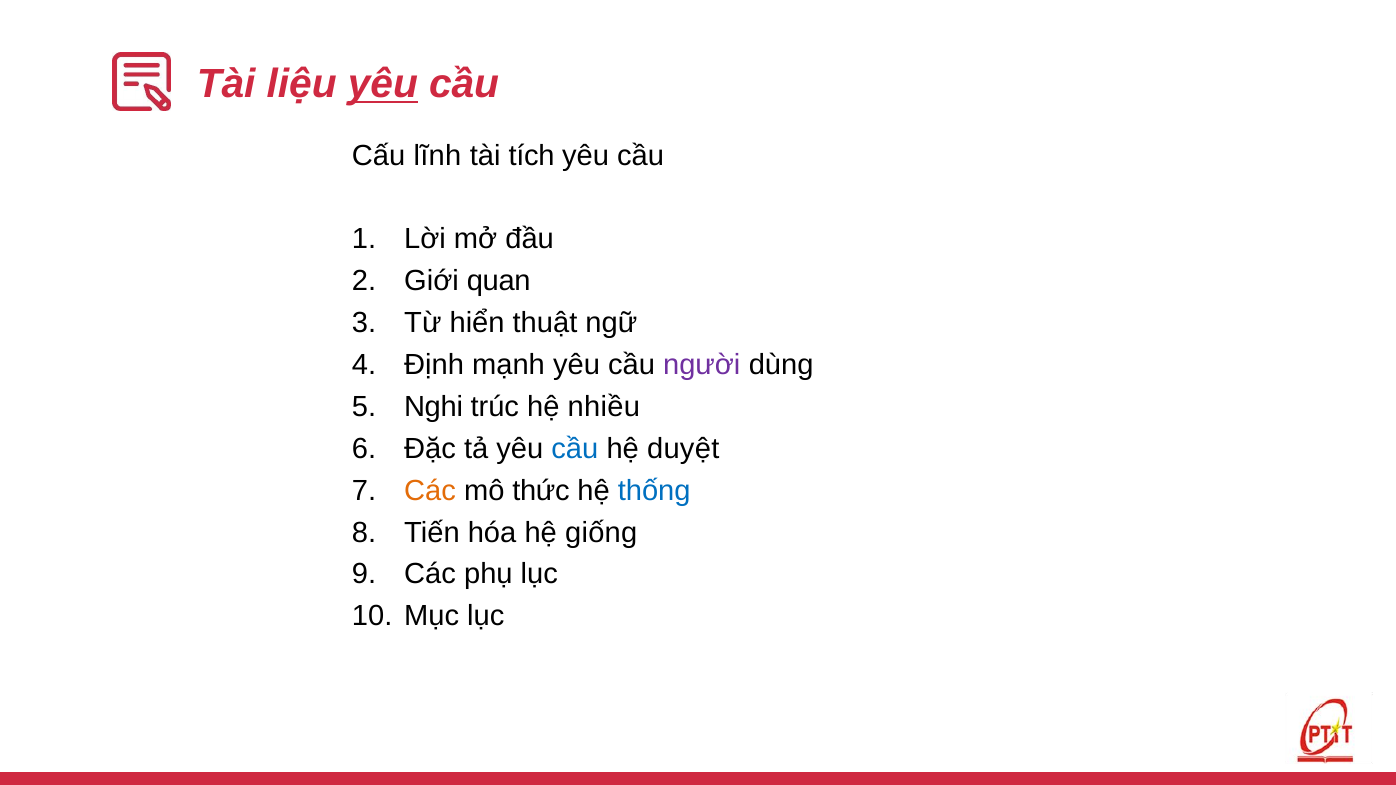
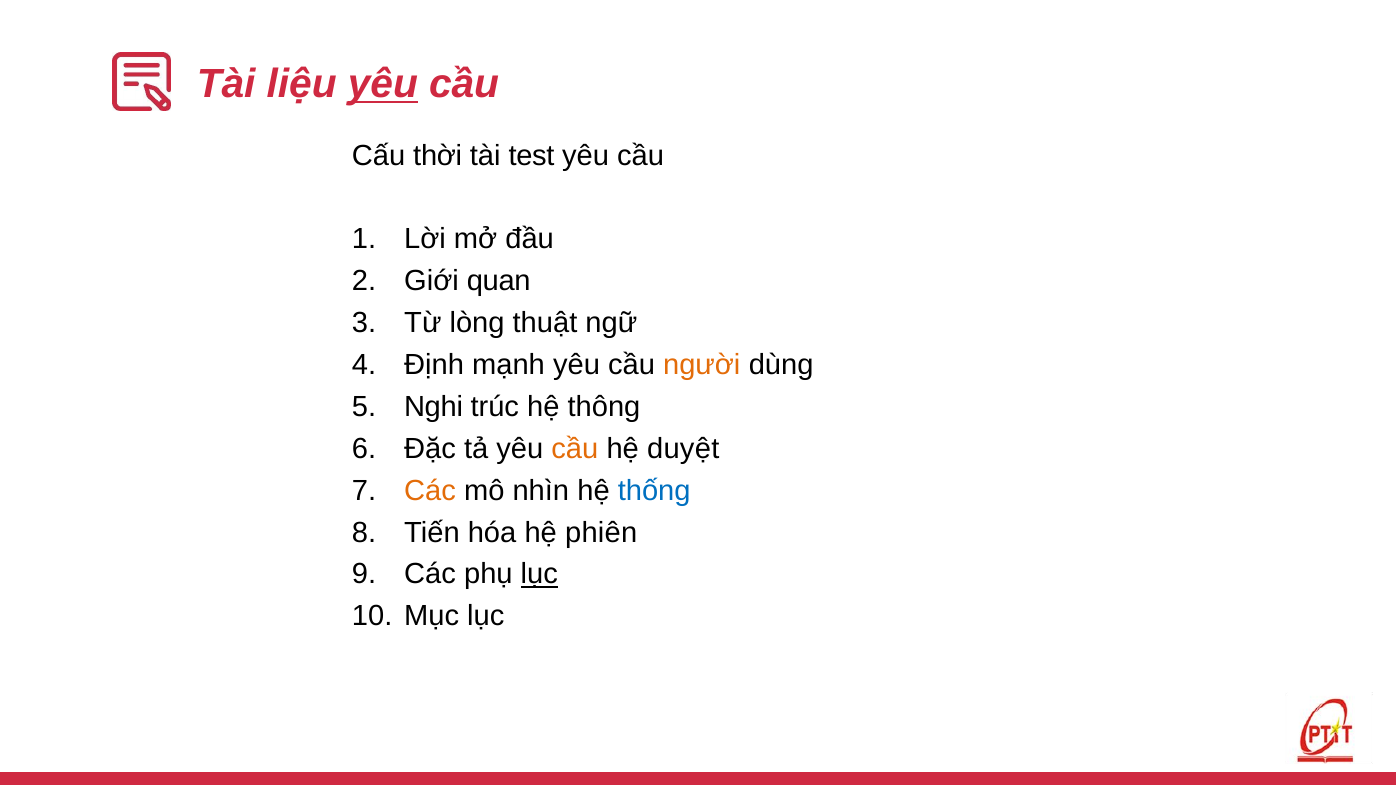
lĩnh: lĩnh -> thời (438, 156)
tích: tích -> test (532, 156)
hiển: hiển -> lòng (477, 323)
người colour: purple -> orange (702, 365)
nhiều: nhiều -> thông (604, 407)
cầu colour: blue -> orange (575, 449)
thức: thức -> nhìn (541, 491)
giống: giống -> phiên (601, 533)
lục underline: none -> present (539, 574)
